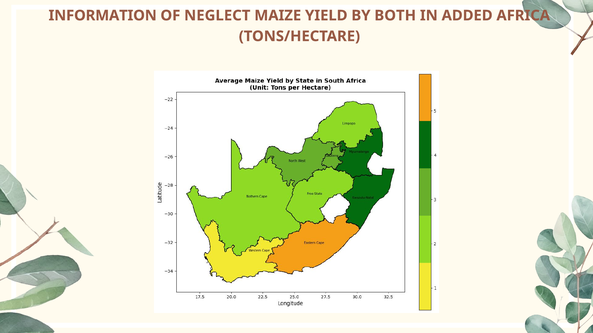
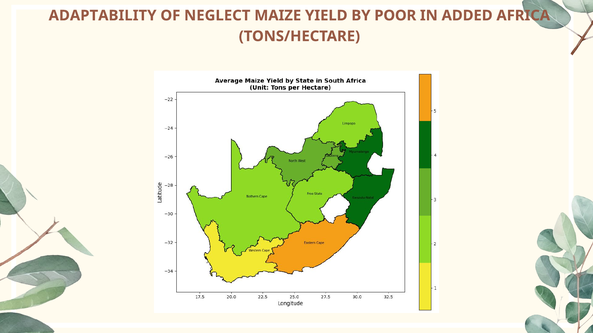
INFORMATION: INFORMATION -> ADAPTABILITY (103, 16)
BOTH: BOTH -> POOR (395, 16)
